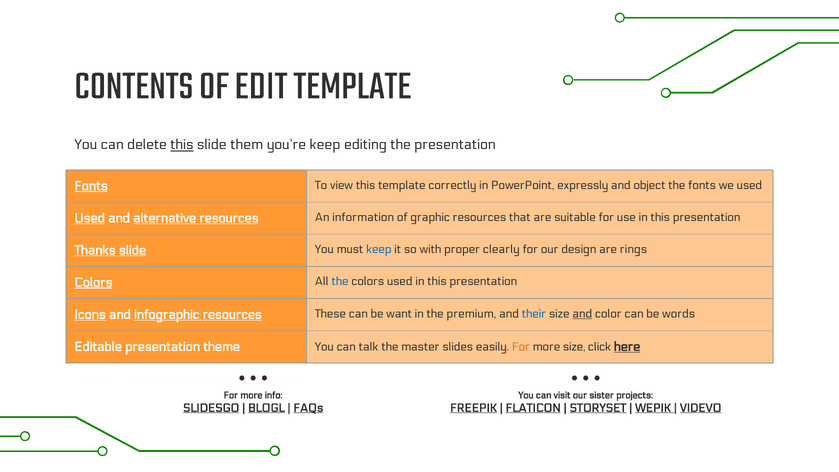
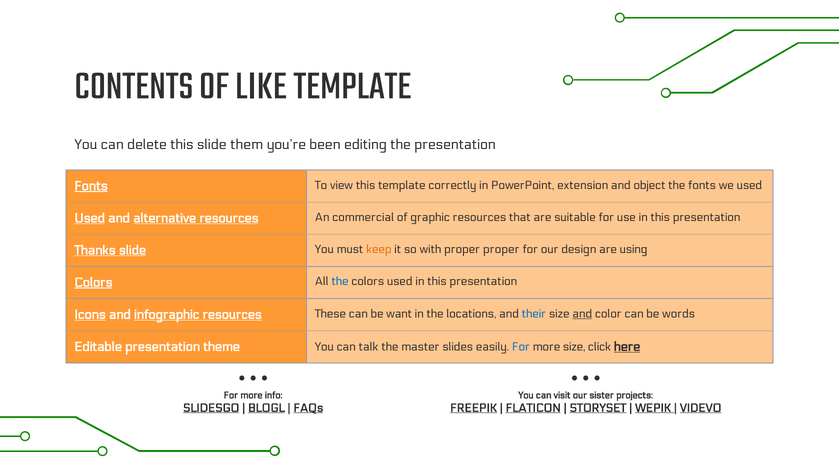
EDIT: EDIT -> LIKE (261, 85)
this underline: present -> none (182, 145)
you’re keep: keep -> been (325, 145)
expressly: expressly -> extension (583, 185)
information: information -> commercial (363, 217)
keep colour: blue -> orange (379, 249)
proper clearly: clearly -> proper (501, 249)
rings: rings -> using (634, 249)
premium: premium -> locations (471, 314)
For colour: orange -> blue (521, 347)
